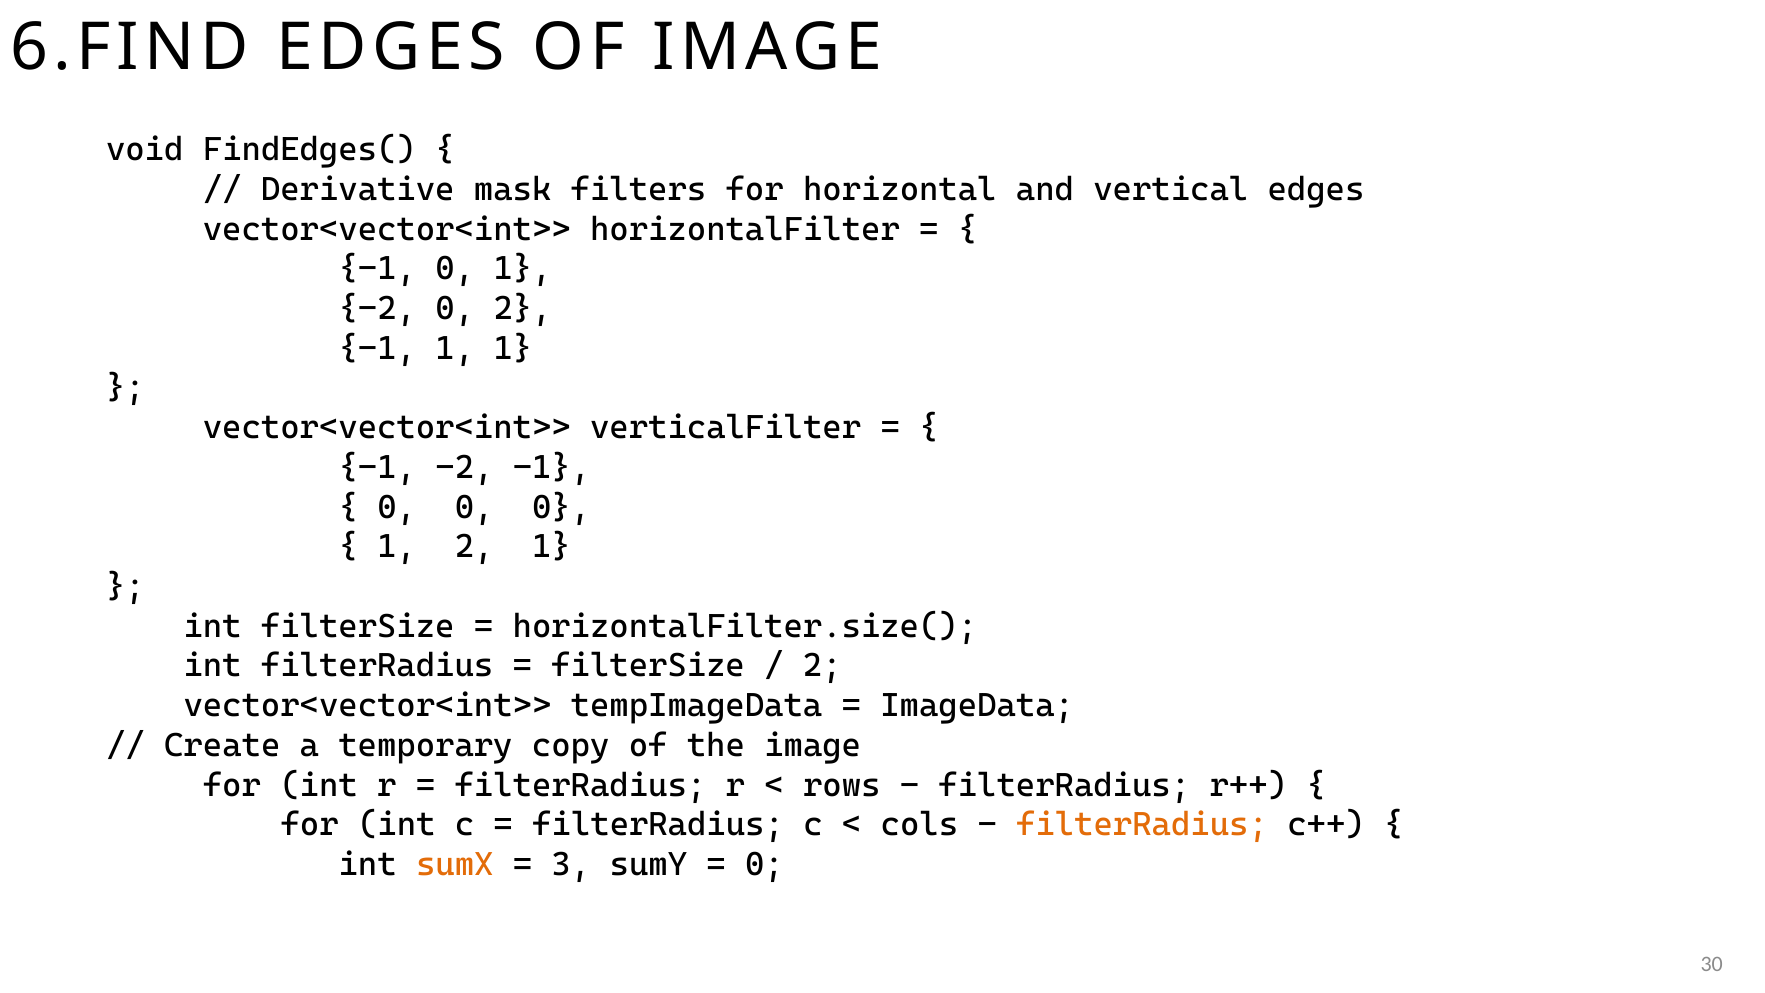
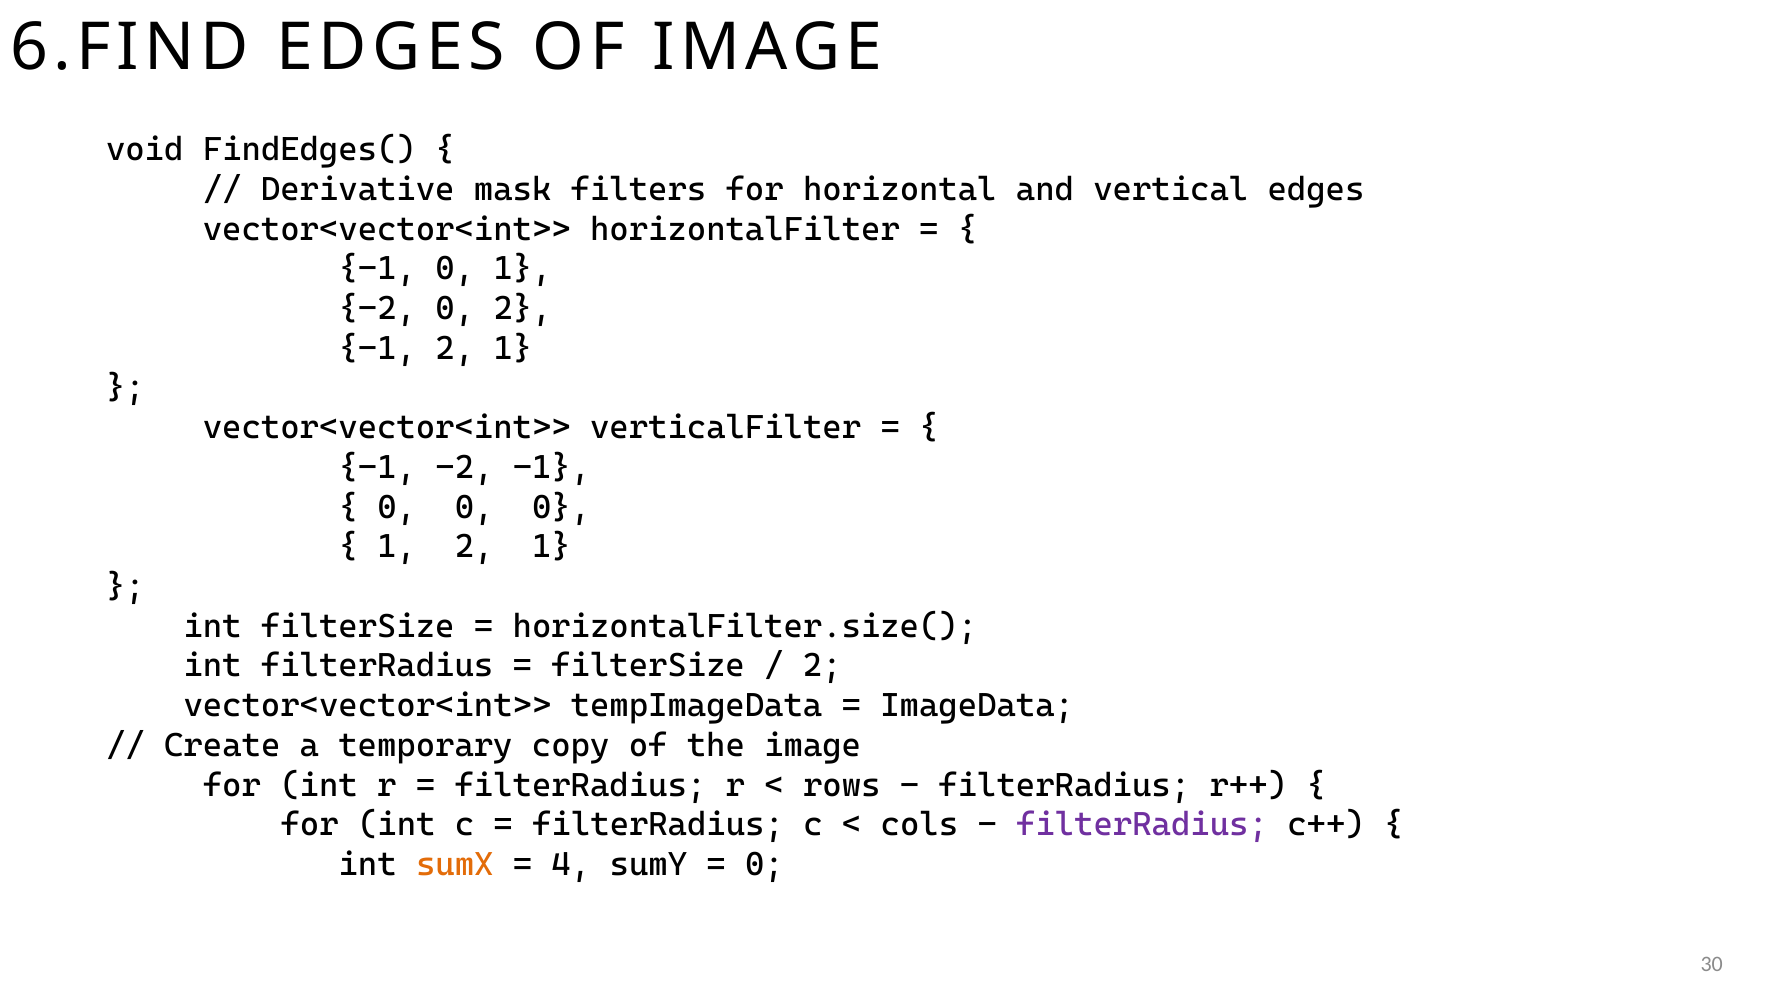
-1 1: 1 -> 2 (455, 348)
filterRadius colour: orange -> purple (1142, 825)
3: 3 -> 4 (571, 864)
